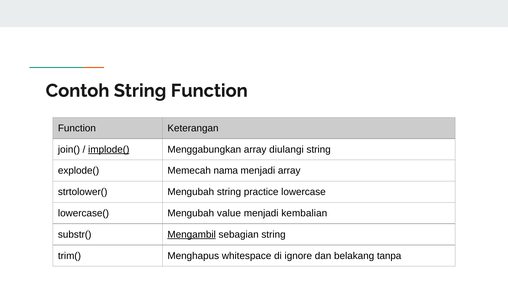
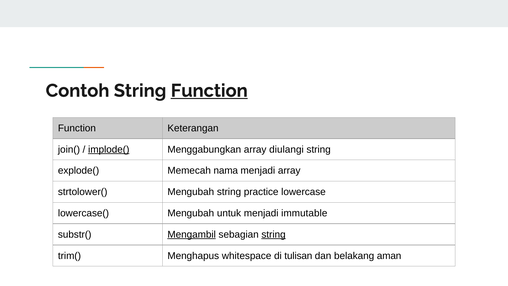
Function underline: none -> present (209, 91)
value: value -> untuk (229, 213)
kembalian: kembalian -> immutable (304, 213)
string underline: none -> present (274, 234)
ignore: ignore -> tulisan (298, 256)
tanpa: tanpa -> aman (389, 256)
